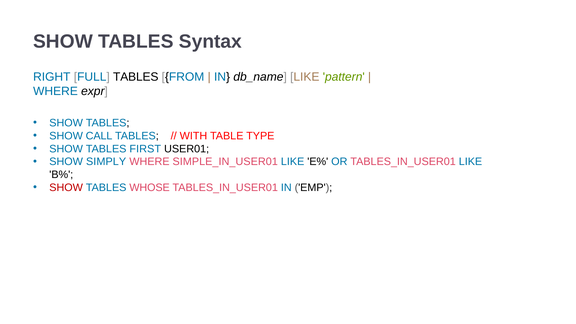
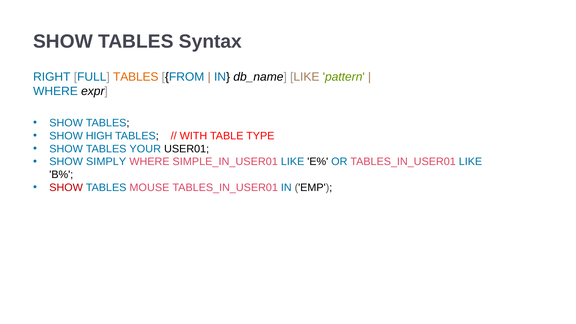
TABLES colour: black -> orange (136, 77)
CALL: CALL -> HIGH (99, 136)
FIRST: FIRST -> YOUR (145, 149)
WHOSE: WHOSE -> MOUSE (149, 188)
